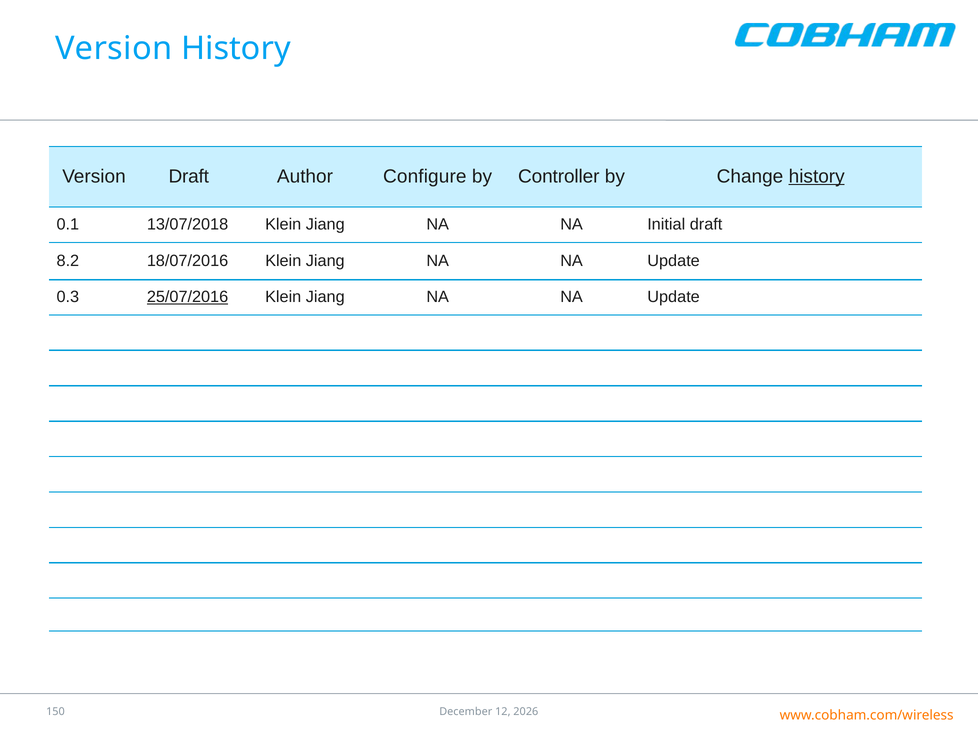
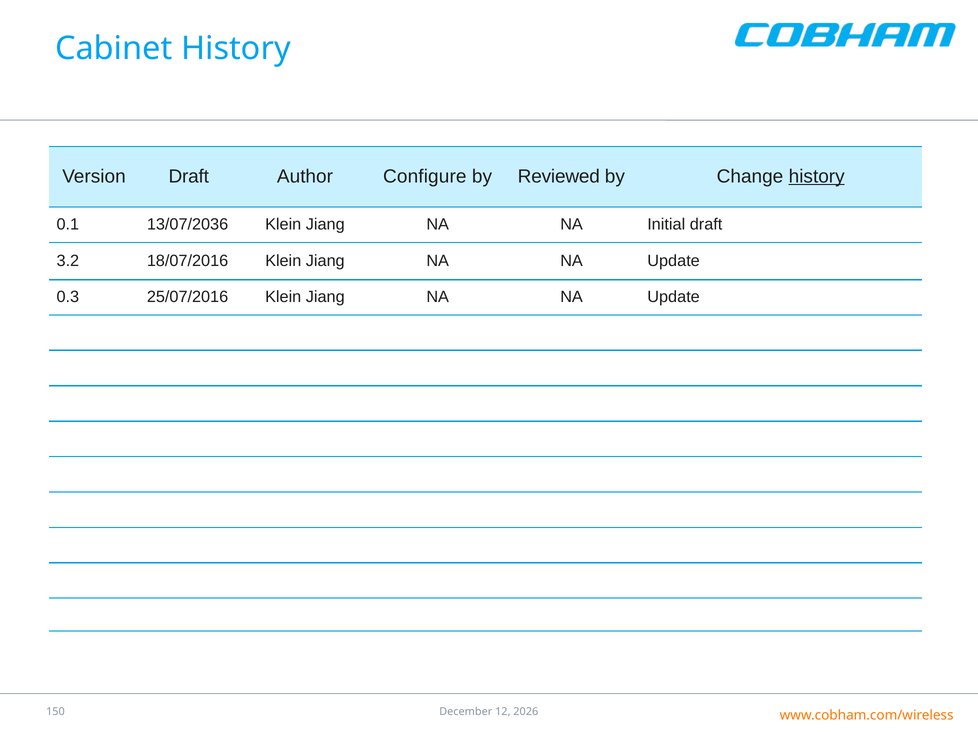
Version: Version -> Cabinet (114, 48)
Controller: Controller -> Reviewed (559, 177)
13/07/2018: 13/07/2018 -> 13/07/2036 (188, 225)
8.2: 8.2 -> 3.2 (68, 261)
25/07/2016 underline: present -> none (188, 297)
